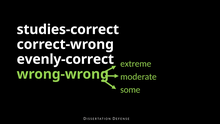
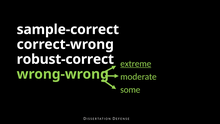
studies-correct: studies-correct -> sample-correct (68, 29)
evenly-correct: evenly-correct -> robust-correct (65, 59)
extreme underline: none -> present (136, 64)
